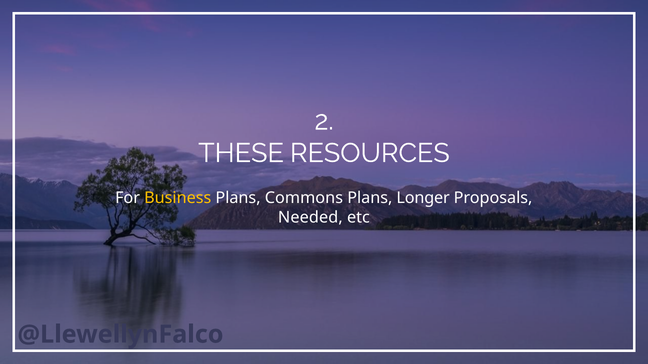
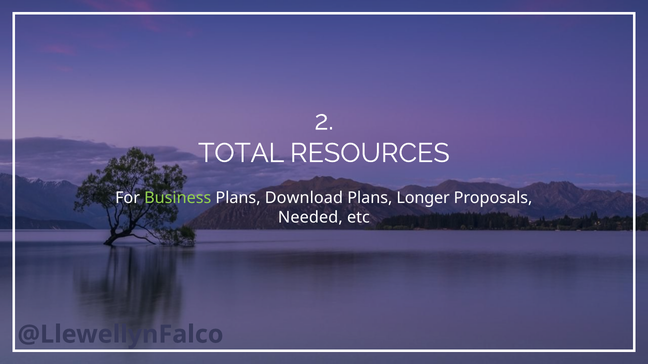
THESE: THESE -> TOTAL (241, 153)
Business colour: yellow -> light green (178, 198)
Commons: Commons -> Download (304, 198)
